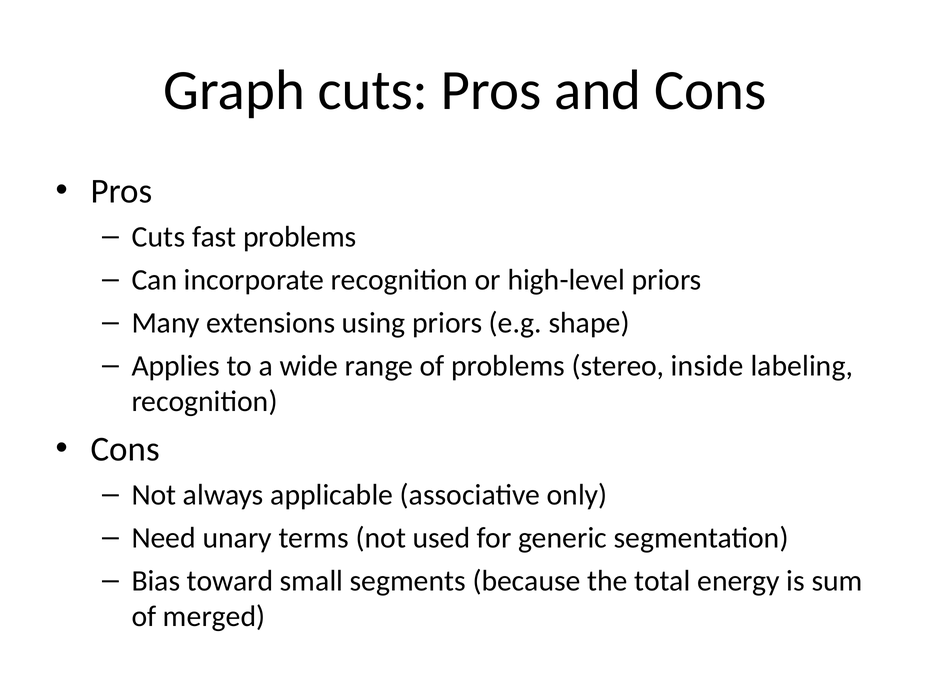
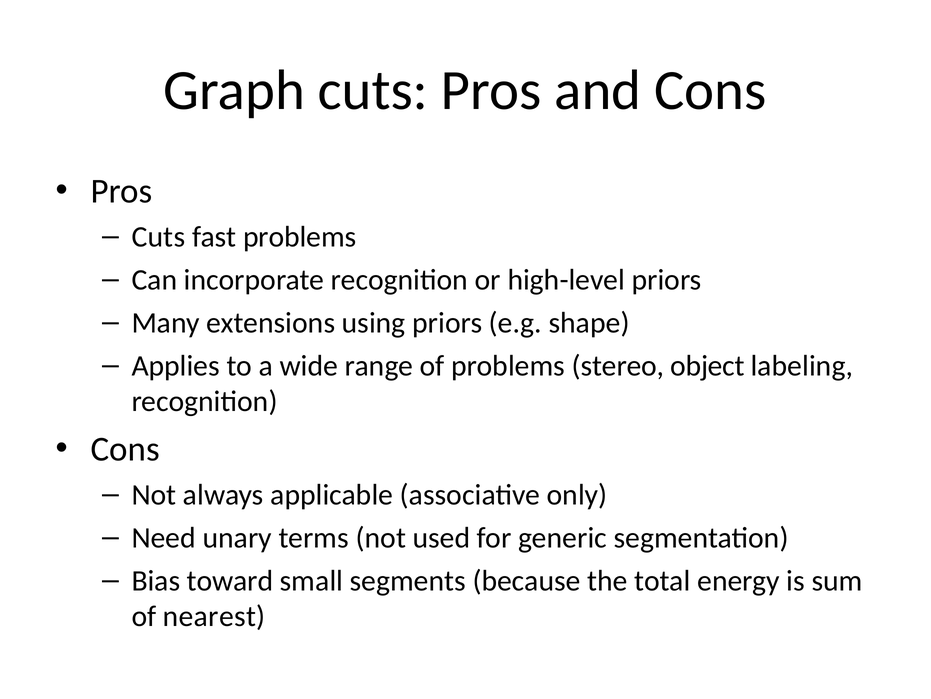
inside: inside -> object (707, 365)
merged: merged -> nearest (214, 616)
